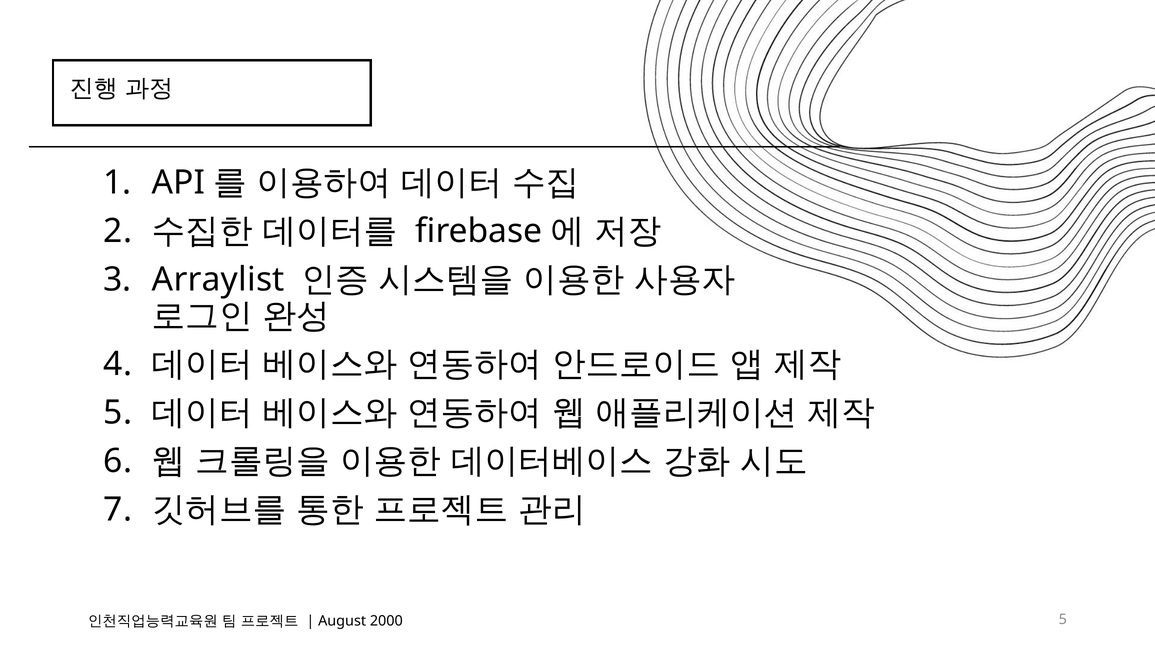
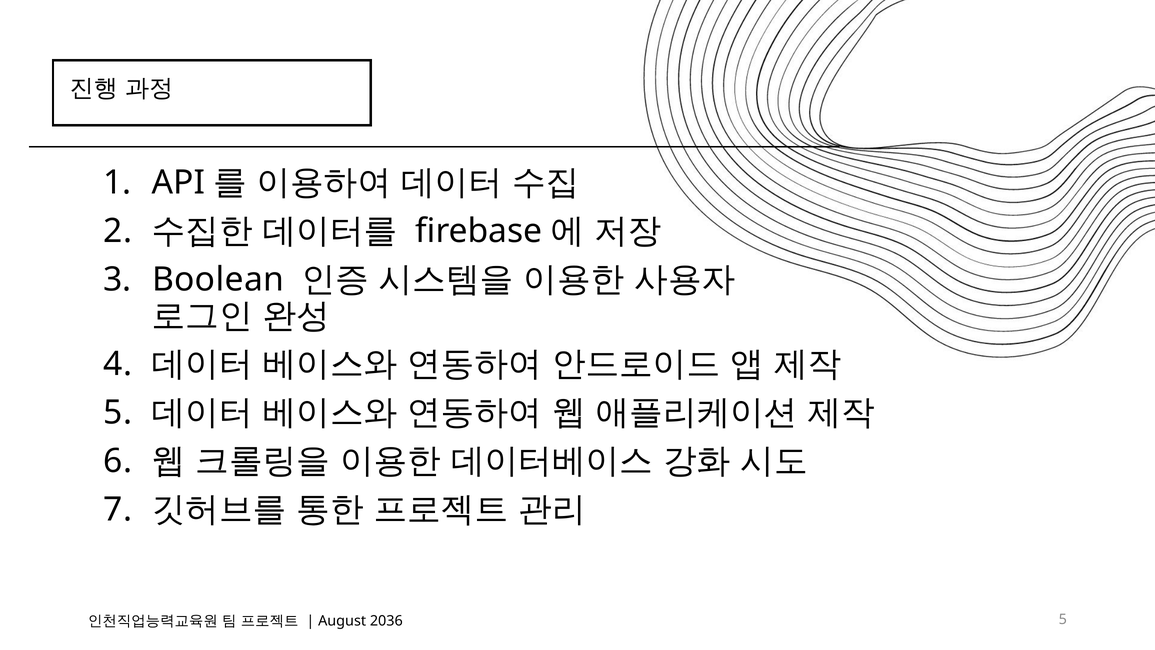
Arraylist: Arraylist -> Boolean (218, 279)
2000: 2000 -> 2036 (386, 620)
